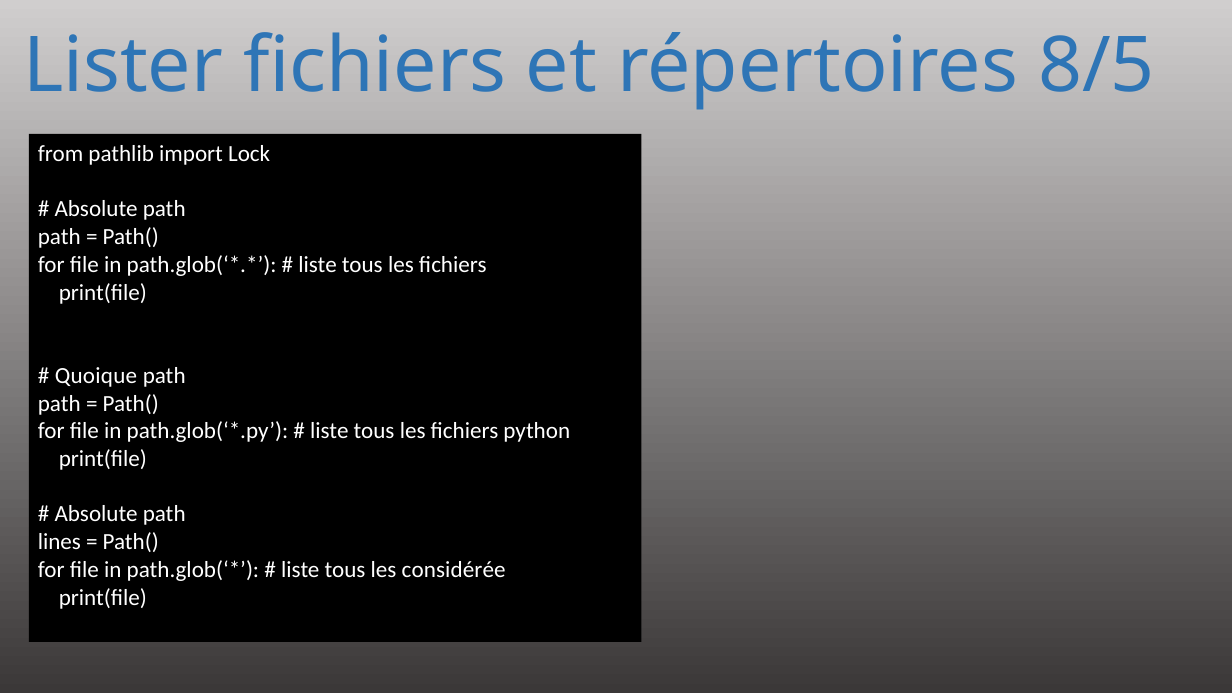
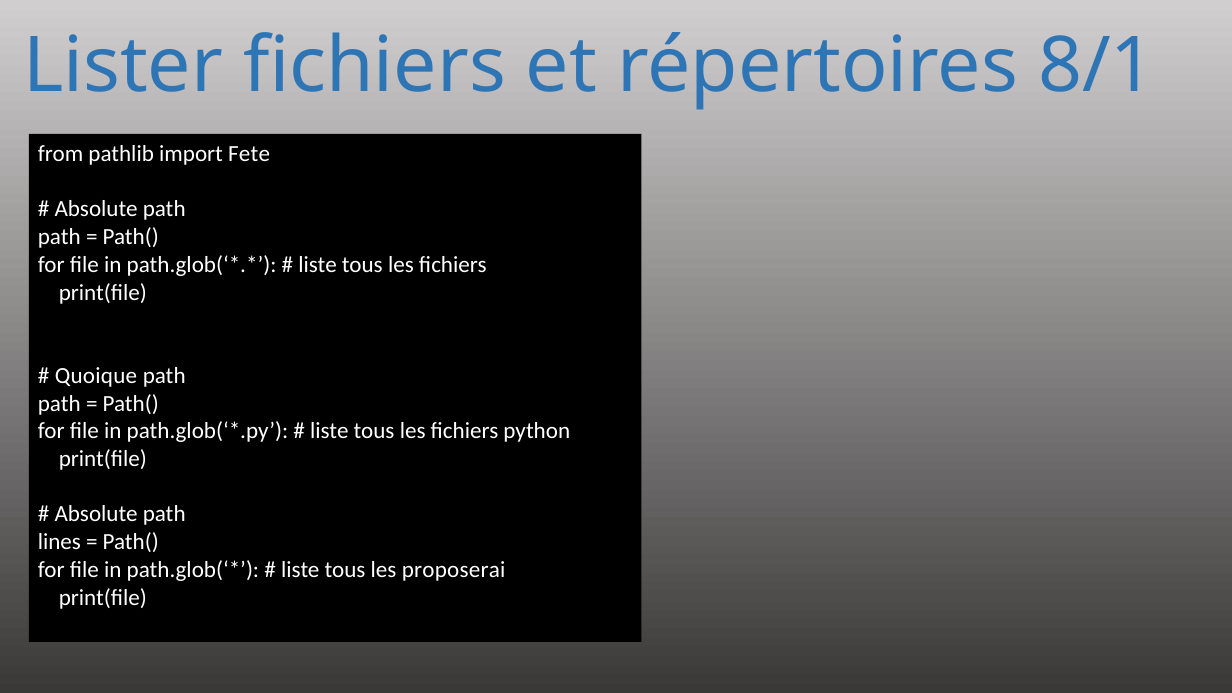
8/5: 8/5 -> 8/1 (1096, 66)
Lock: Lock -> Fete (249, 154)
considérée: considérée -> proposerai (454, 570)
